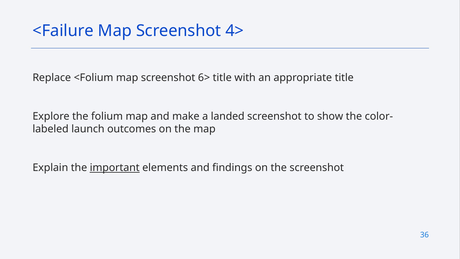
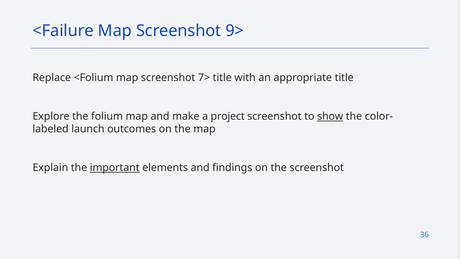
4>: 4> -> 9> (235, 31)
6>: 6> -> 7> (204, 78)
landed: landed -> project (228, 116)
show underline: none -> present (330, 116)
